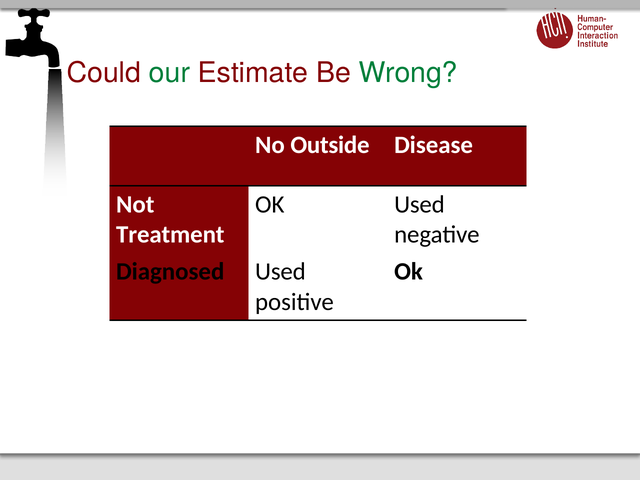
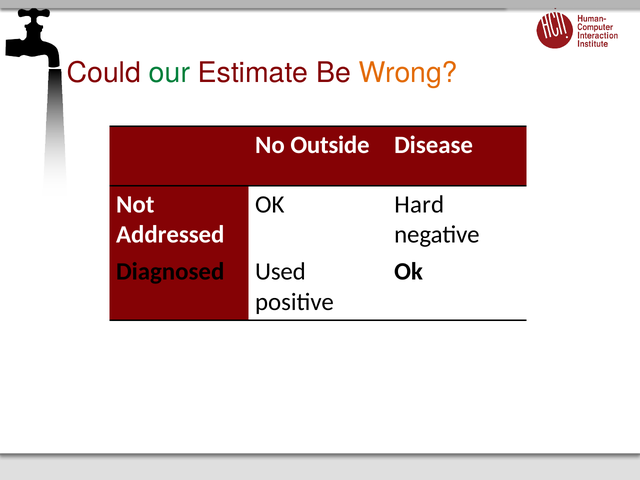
Wrong colour: green -> orange (408, 73)
OK Used: Used -> Hard (419, 204)
Treatment: Treatment -> Addressed (170, 235)
